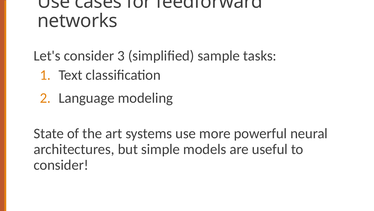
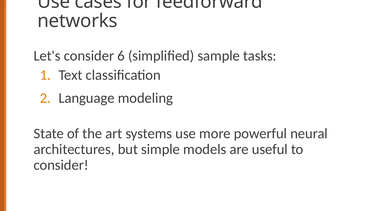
3: 3 -> 6 (121, 56)
